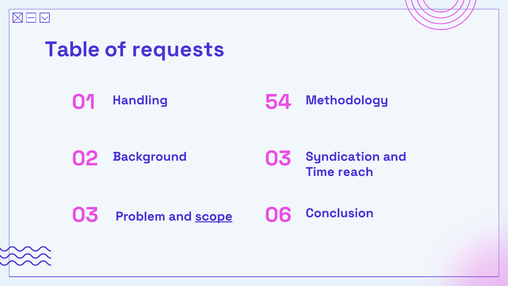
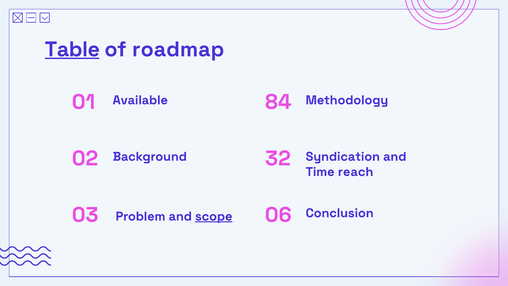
Table underline: none -> present (72, 49)
requests: requests -> roadmap (178, 49)
54: 54 -> 84 (278, 102)
Handling: Handling -> Available (140, 100)
02 03: 03 -> 32 (278, 158)
